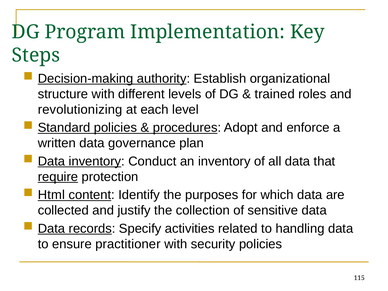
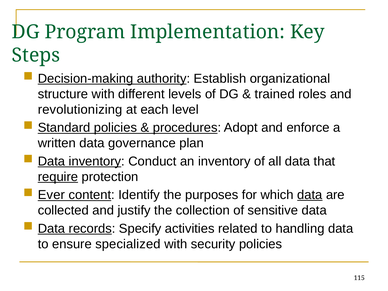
Html: Html -> Ever (51, 195)
data underline: none -> present (310, 195)
practitioner: practitioner -> specialized (128, 244)
